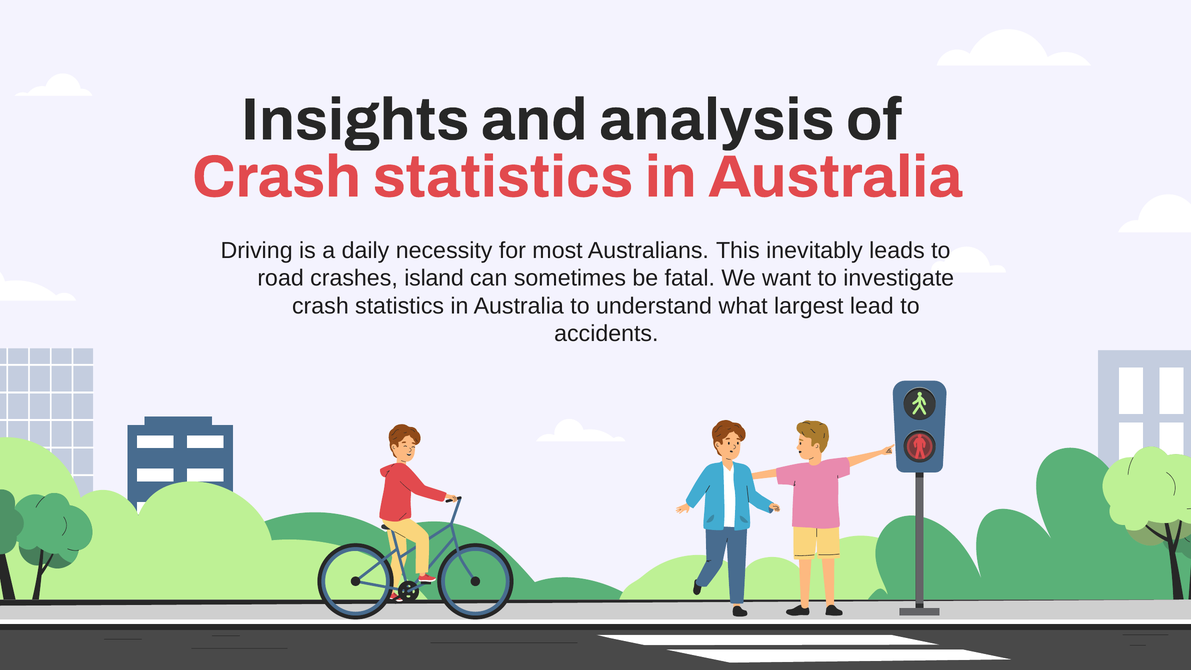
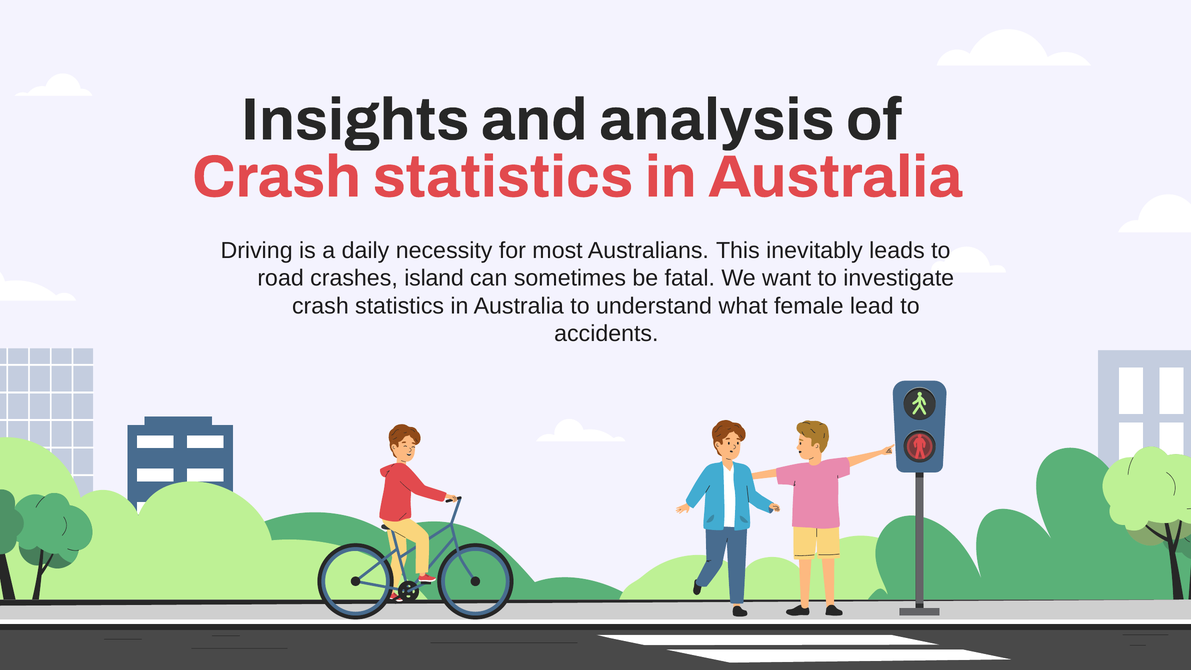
largest: largest -> female (809, 306)
